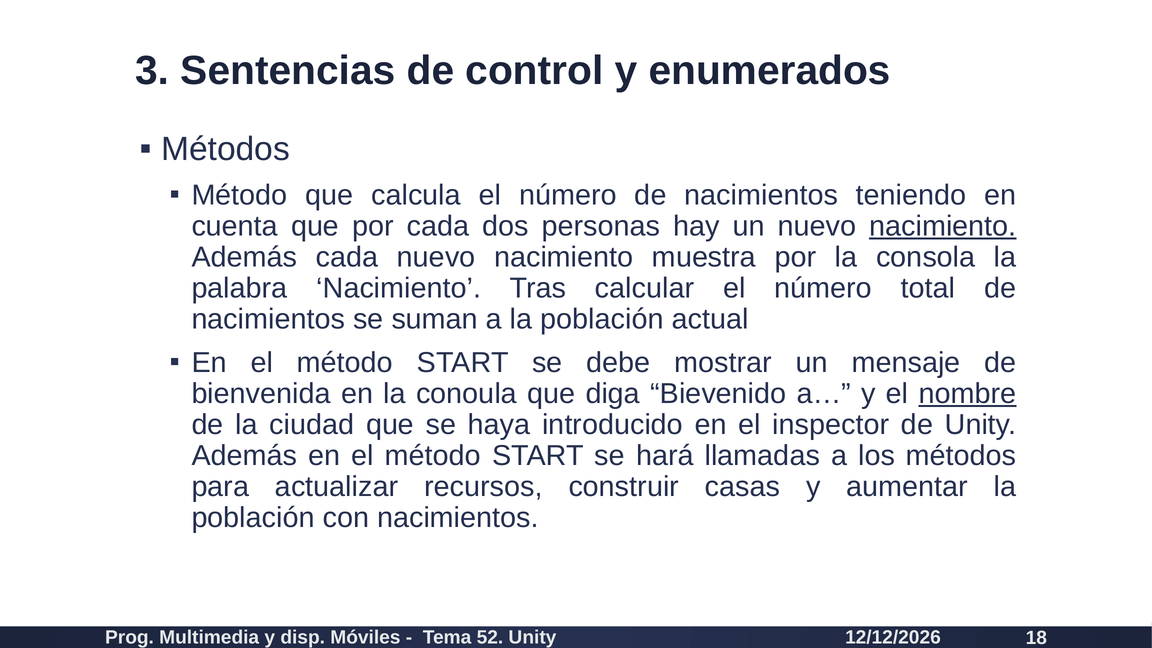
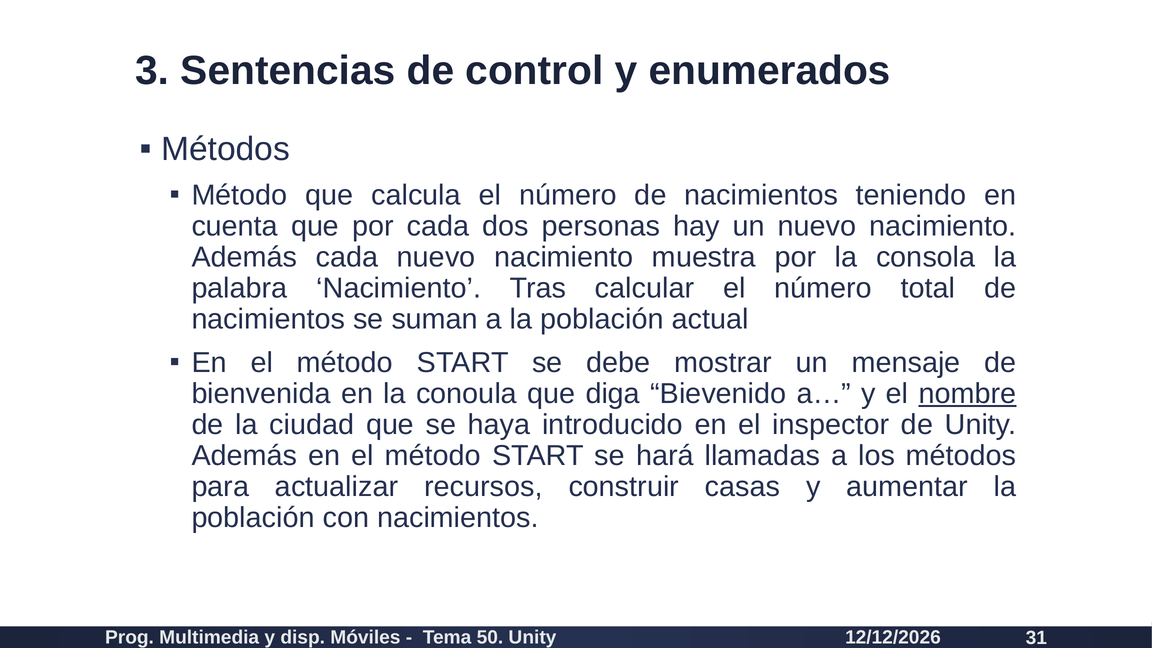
nacimiento underline: present -> none (943, 226)
52: 52 -> 50 (490, 638)
18: 18 -> 31 (1036, 638)
